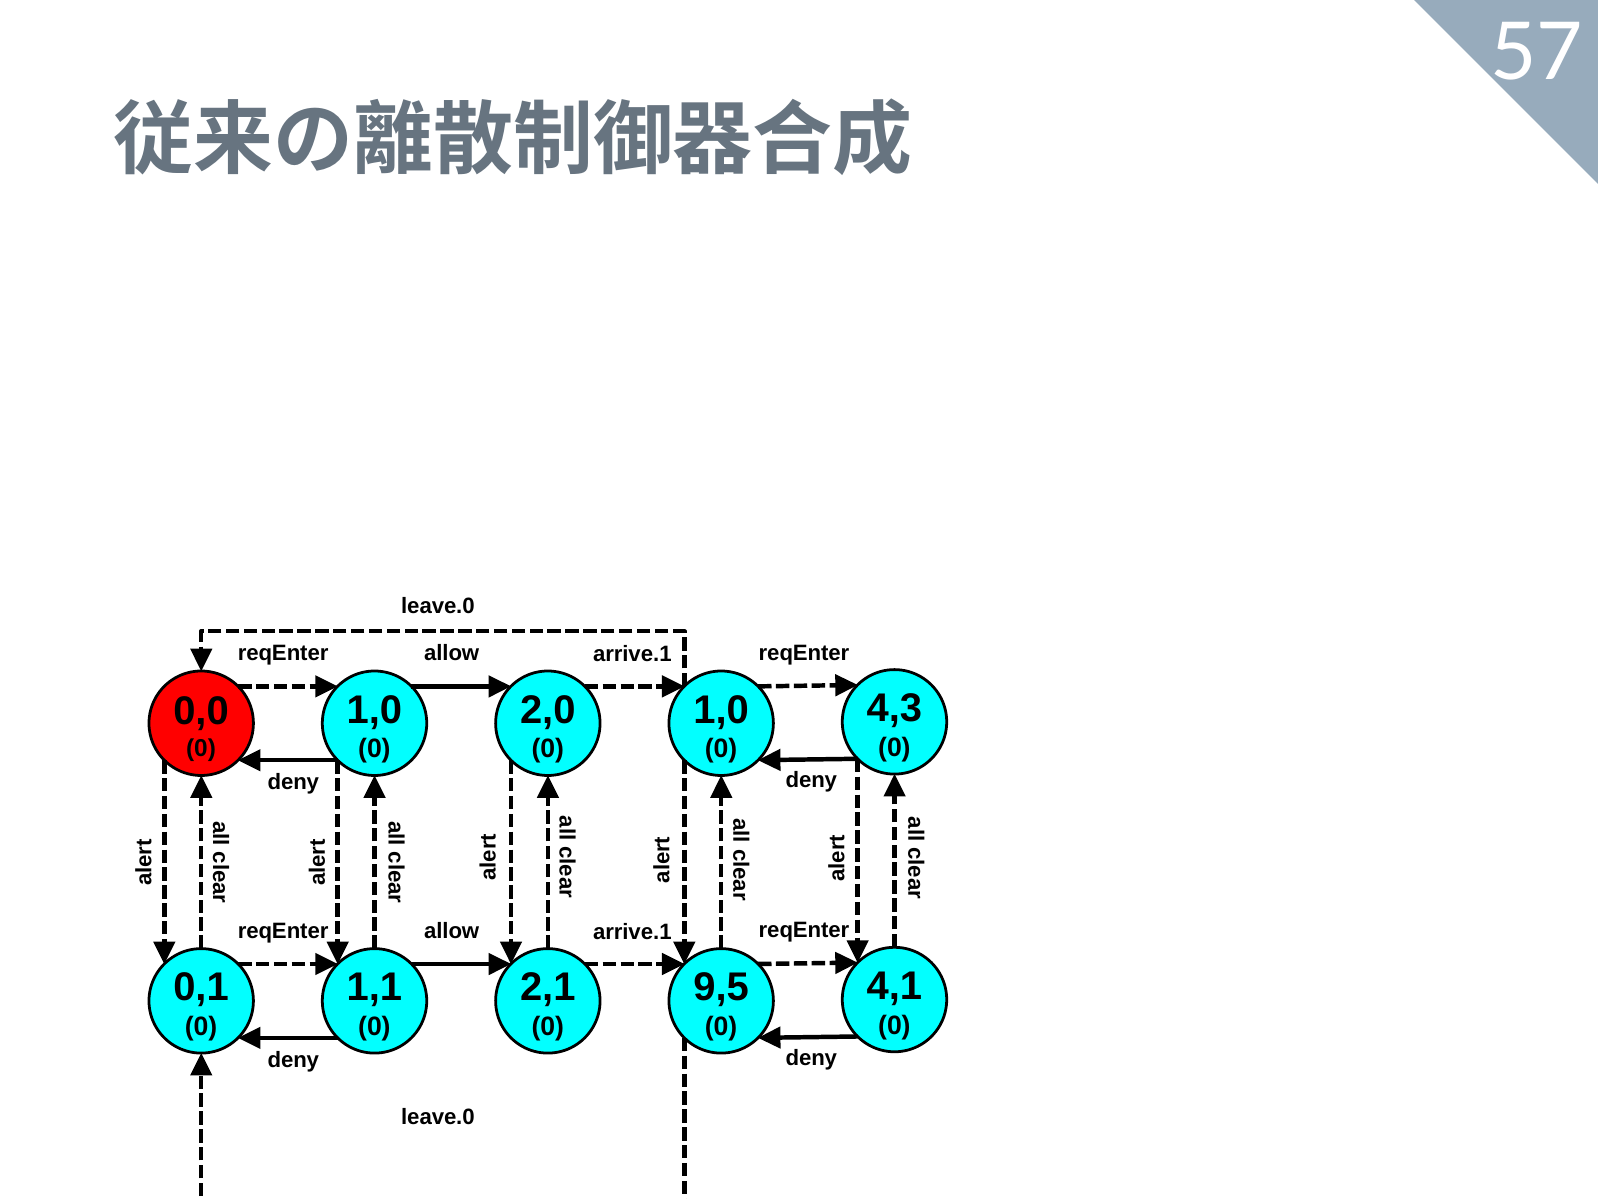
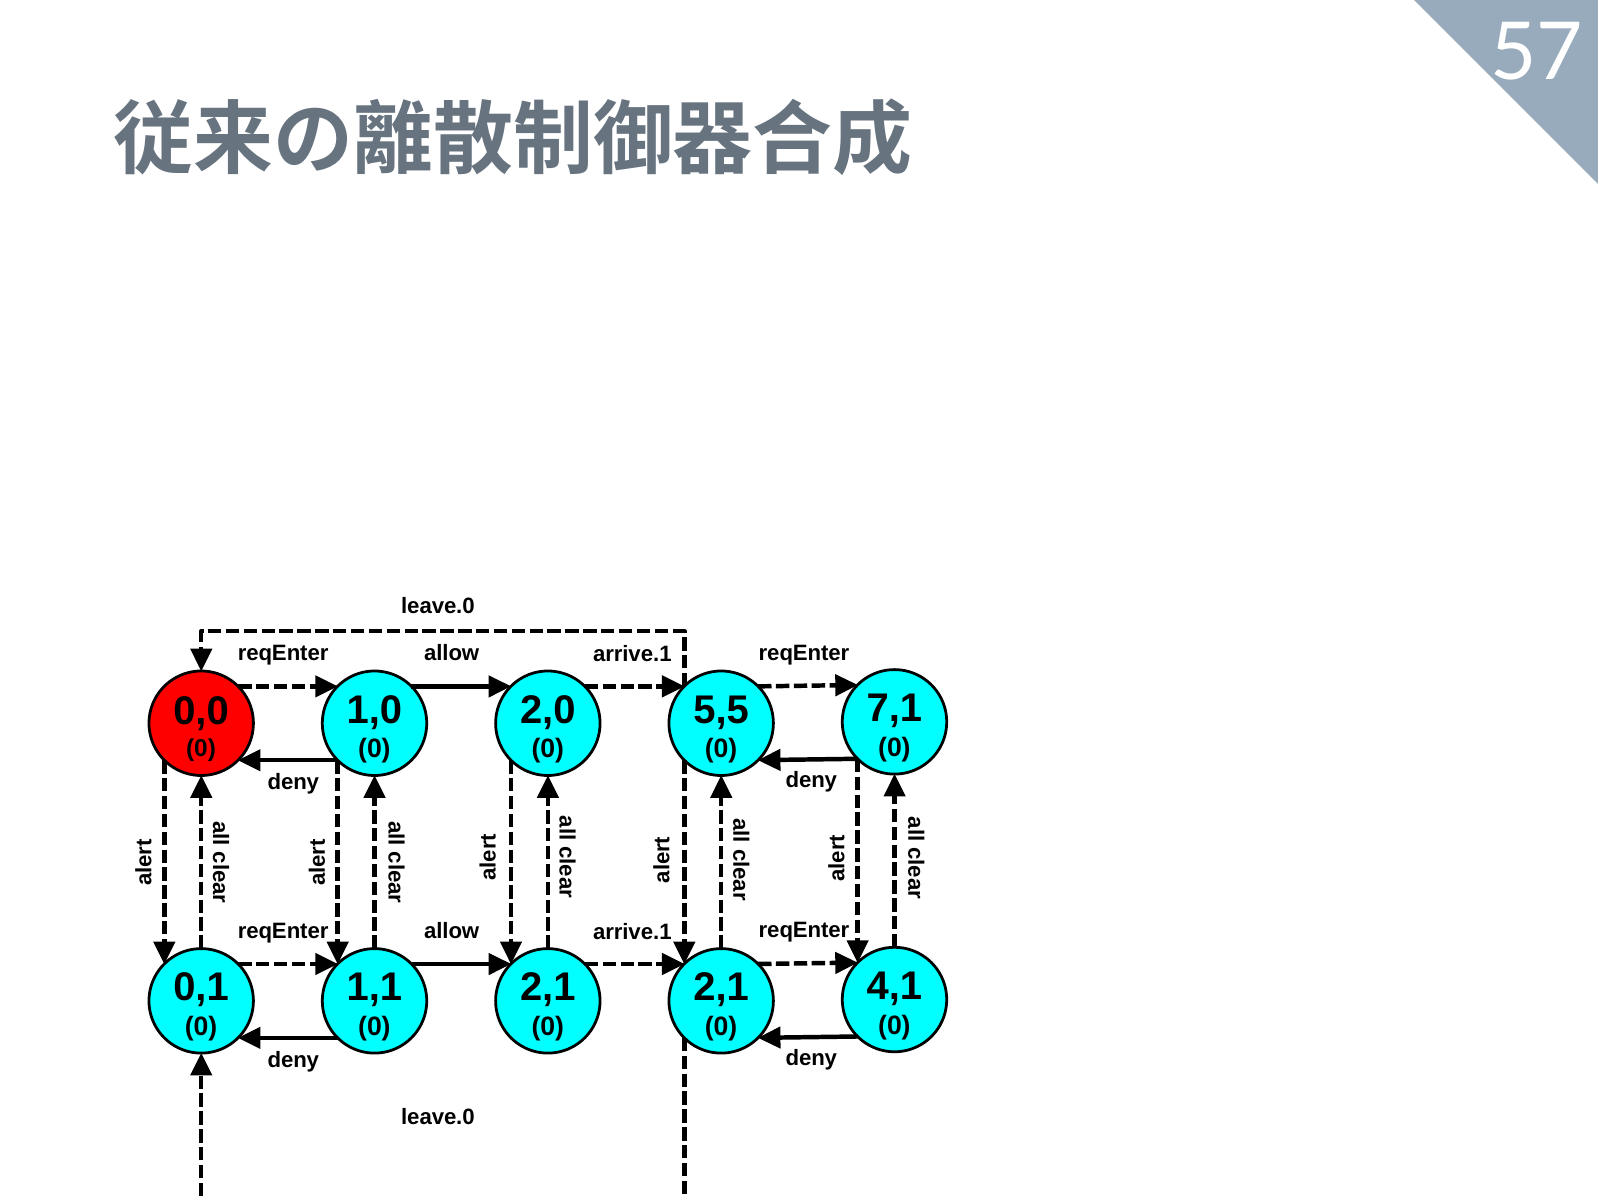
4,3: 4,3 -> 7,1 (894, 708)
1,0: 1,0 -> 5,5 (721, 710)
9,5: 9,5 -> 2,1 (721, 987)
